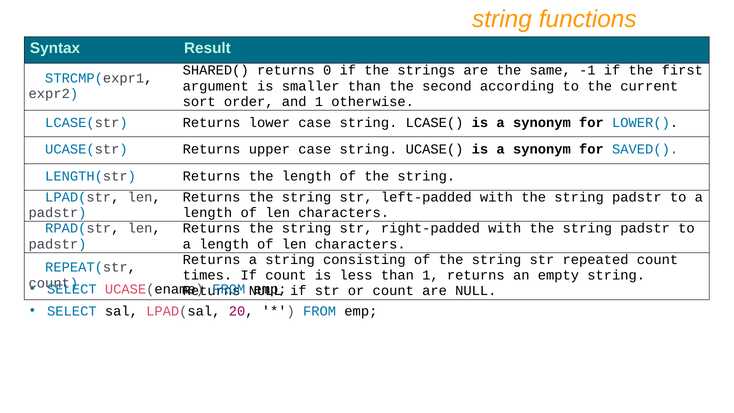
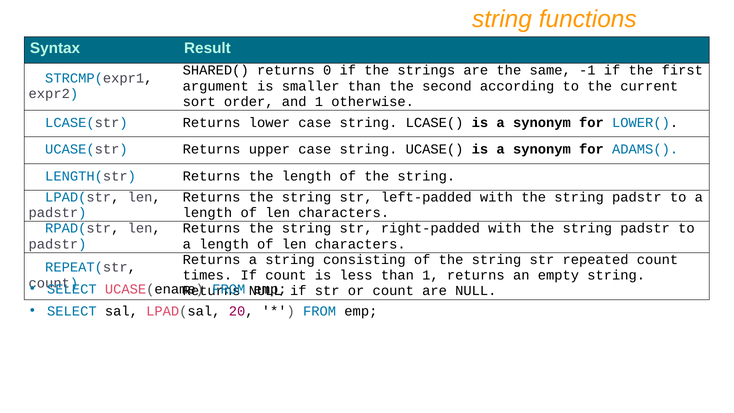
SAVED(: SAVED( -> ADAMS( (645, 149)
